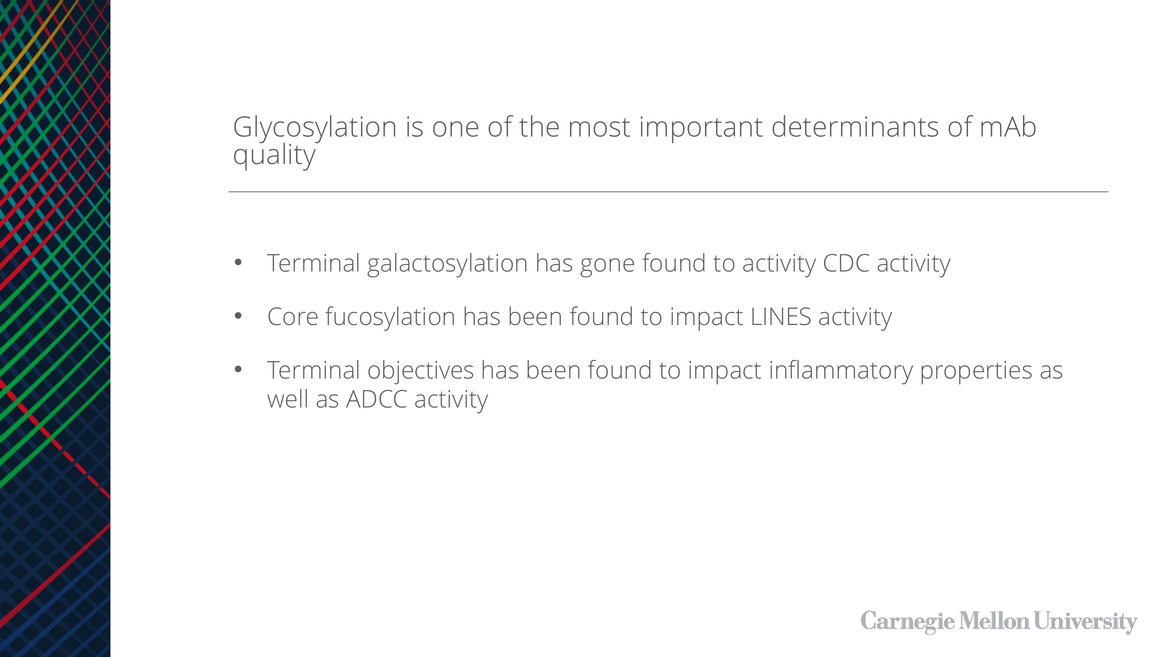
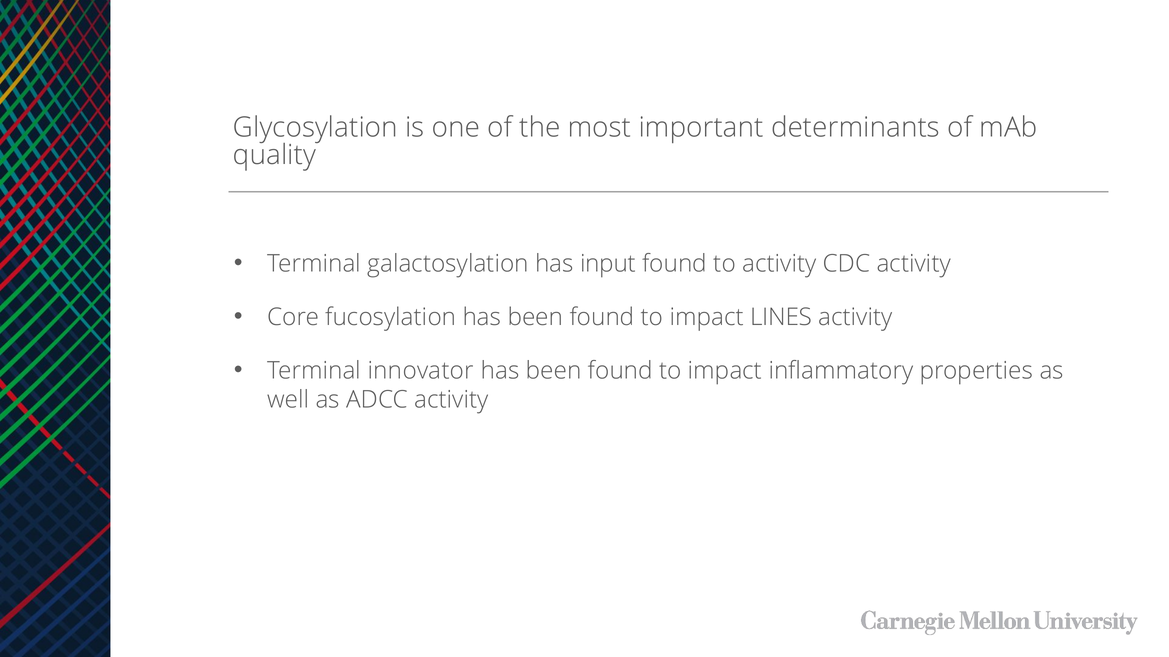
gone: gone -> input (608, 264)
objectives: objectives -> innovator (421, 371)
